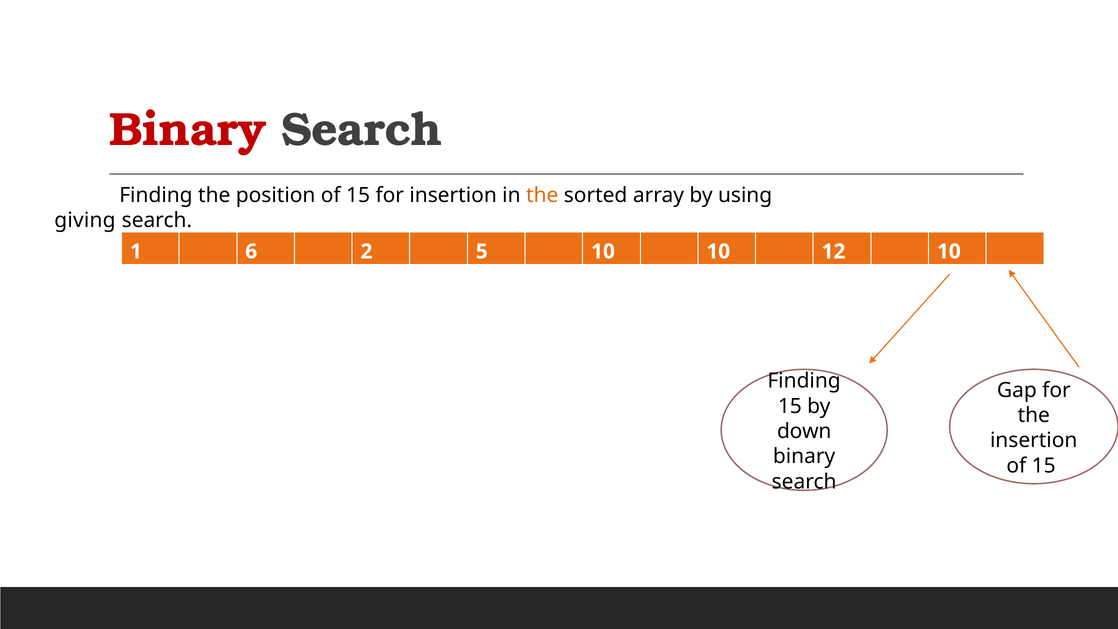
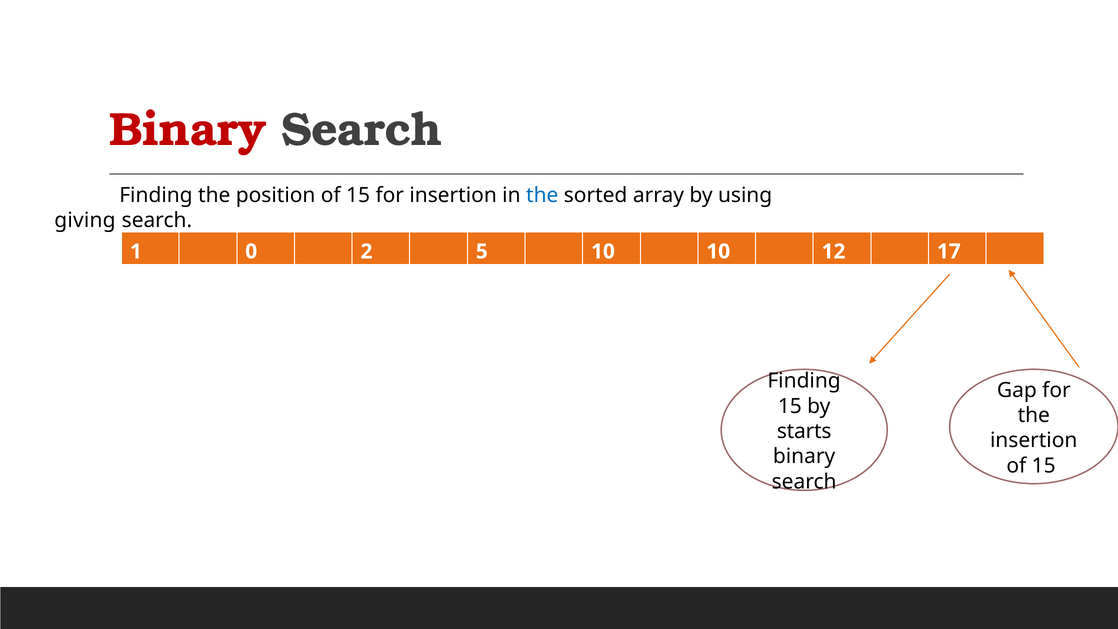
the colour: orange -> blue (542, 195)
6: 6 -> 0 (251, 251)
12 10: 10 -> 17 (949, 251)
down: down -> starts (804, 431)
